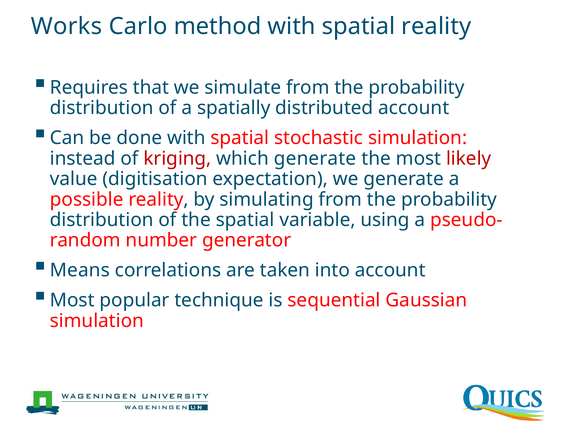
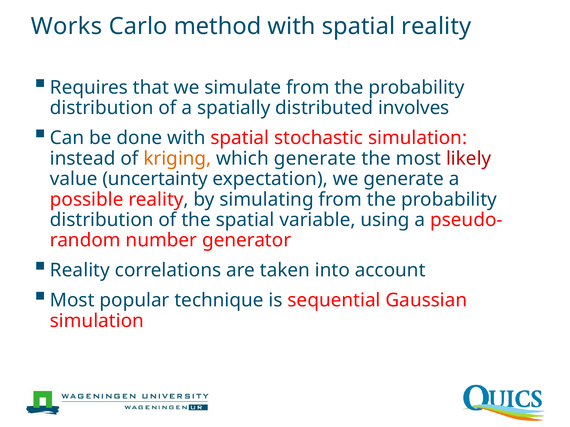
distributed account: account -> involves (414, 108)
kriging colour: red -> orange (177, 159)
digitisation: digitisation -> uncertainty (155, 179)
Means: Means -> Reality (80, 271)
